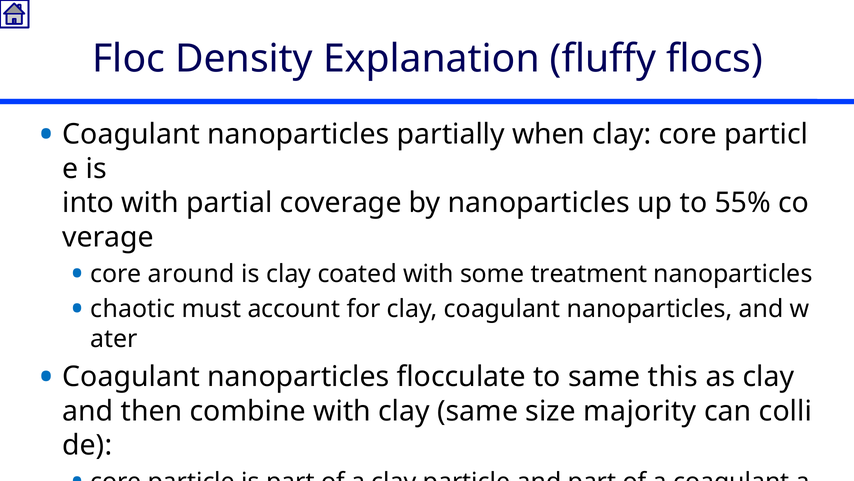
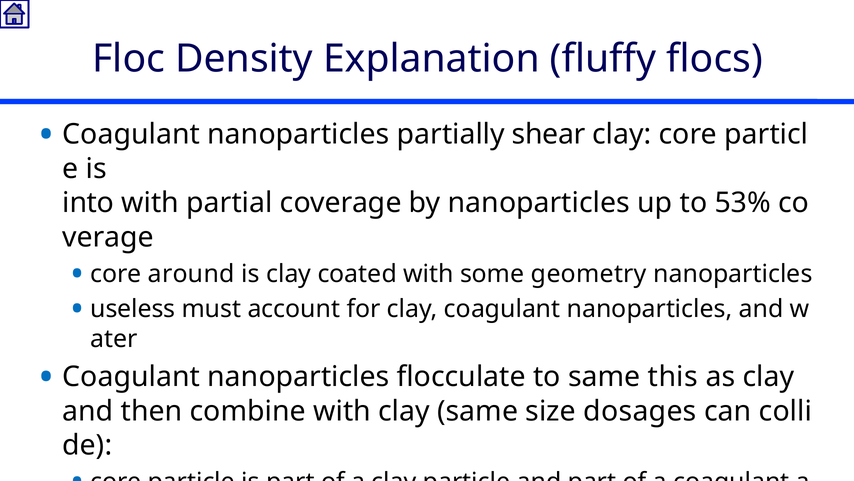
when: when -> shear (549, 134)
55%: 55% -> 53% (743, 203)
treatment: treatment -> geometry (589, 274)
chaotic: chaotic -> useless (133, 309)
majority: majority -> dosages (640, 411)
